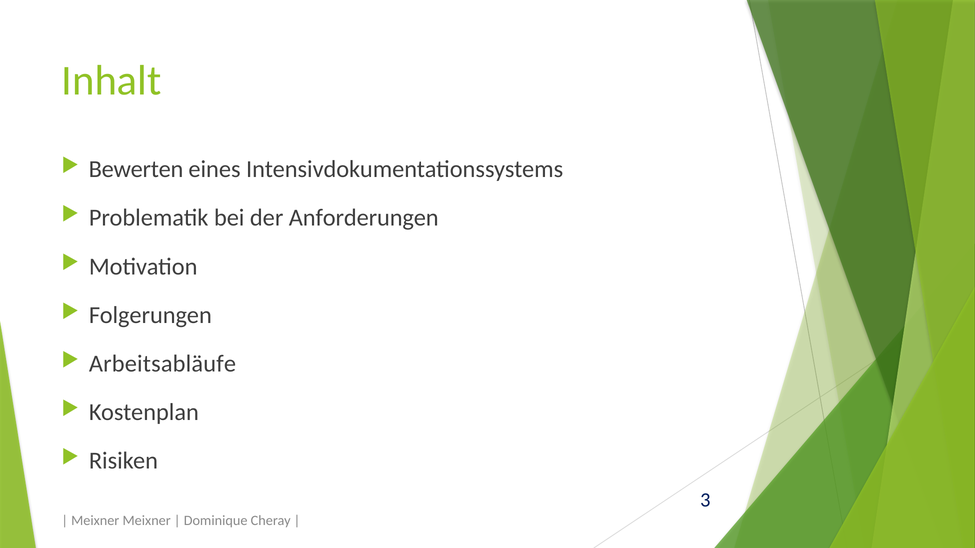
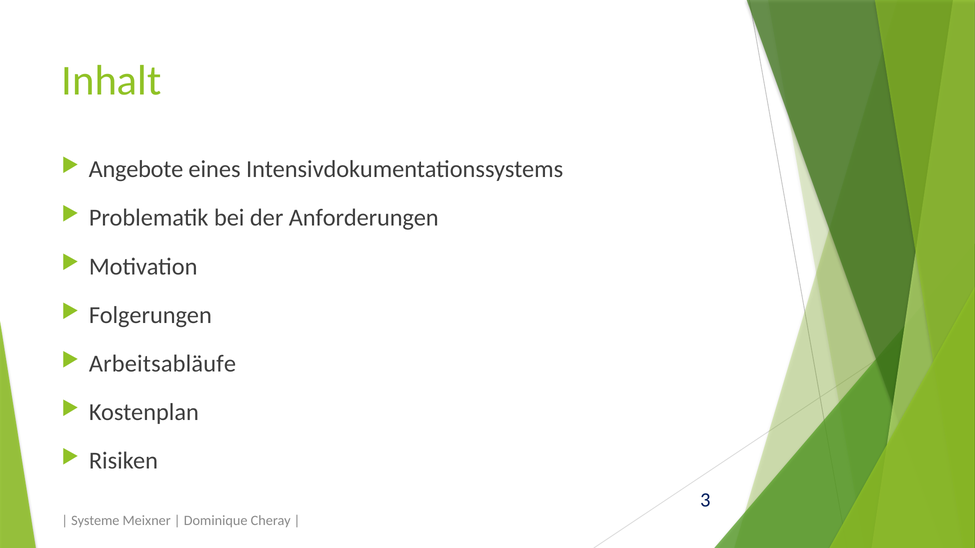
Bewerten: Bewerten -> Angebote (136, 169)
Meixner: Meixner -> Systeme (95, 521)
